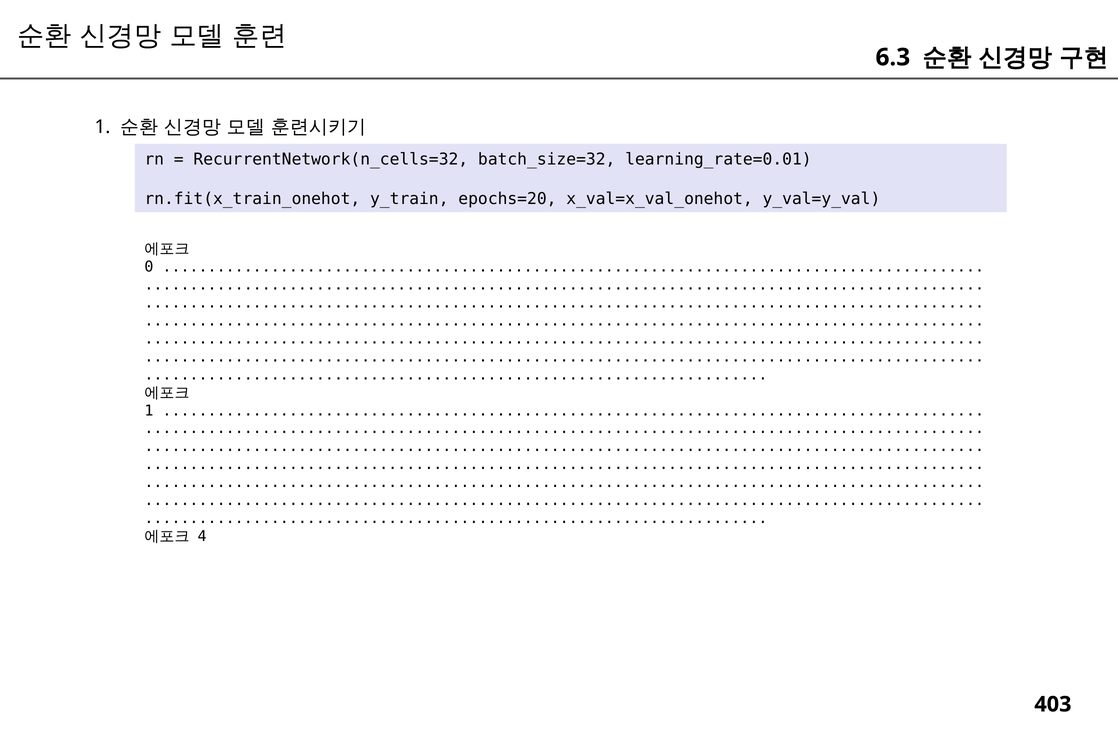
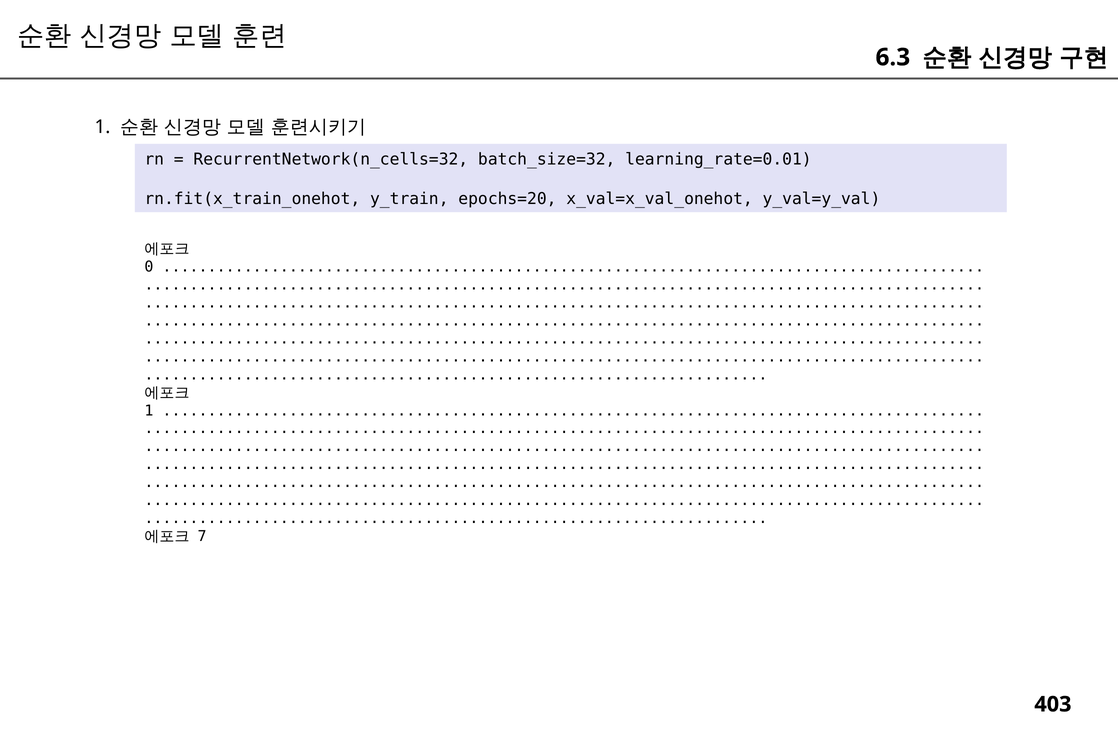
4: 4 -> 7 (202, 537)
